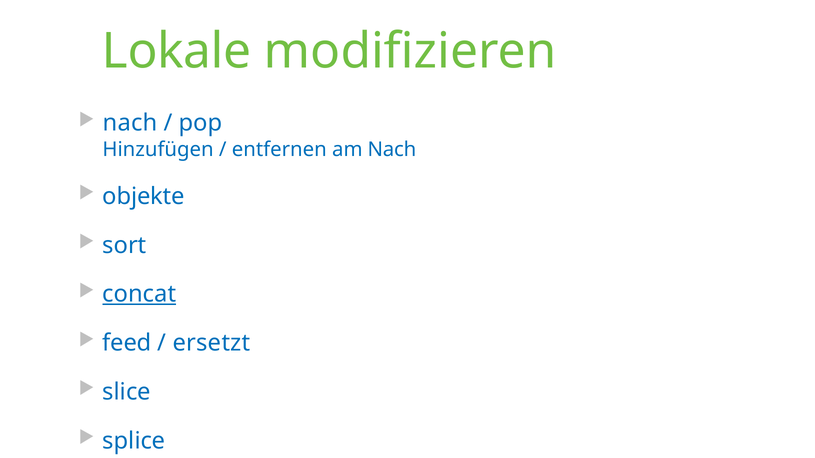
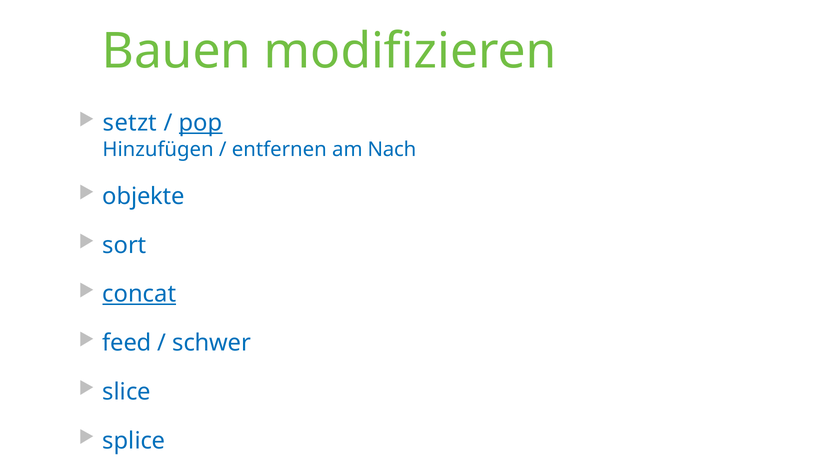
Lokale: Lokale -> Bauen (177, 51)
nach: nach -> setzt (130, 123)
pop underline: none -> present (201, 123)
ersetzt: ersetzt -> schwer (212, 343)
